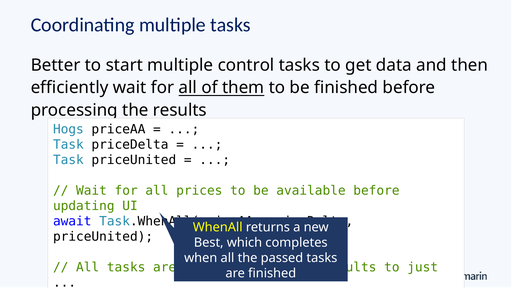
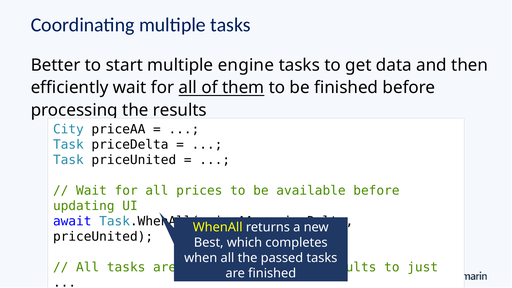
control: control -> engine (246, 65)
Hogs: Hogs -> City (68, 129)
